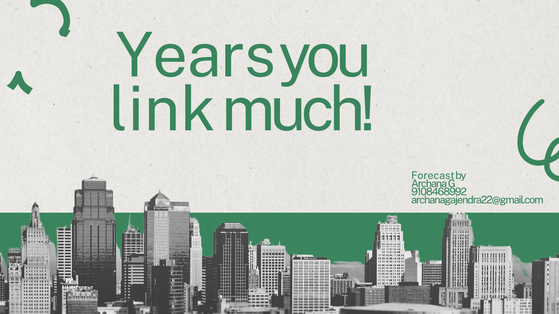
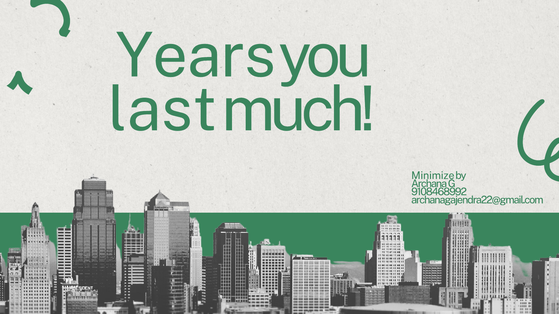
link: link -> last (162, 110)
Forecast: Forecast -> Minimize (433, 176)
